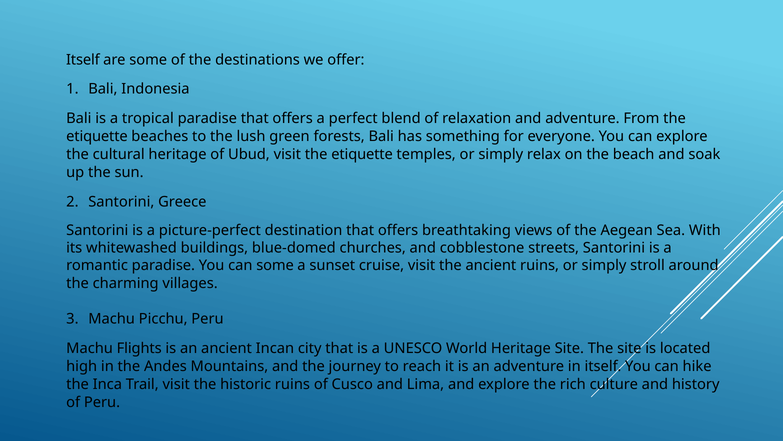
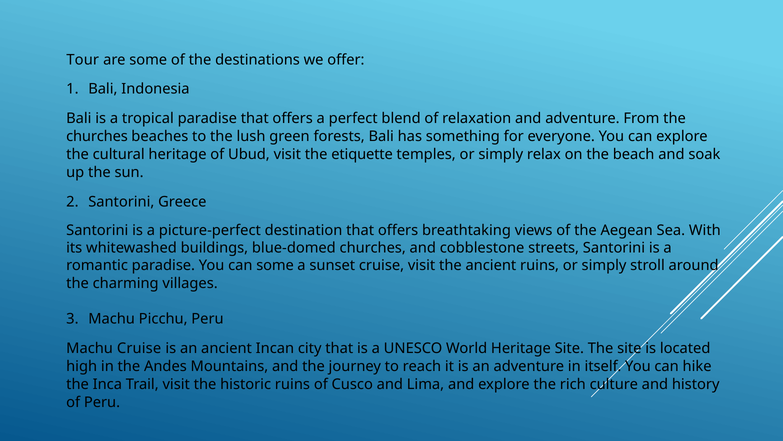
Itself: Itself -> Tour (83, 60)
etiquette: etiquette -> churches (97, 136)
Machu Flights: Flights -> Cruise (139, 348)
